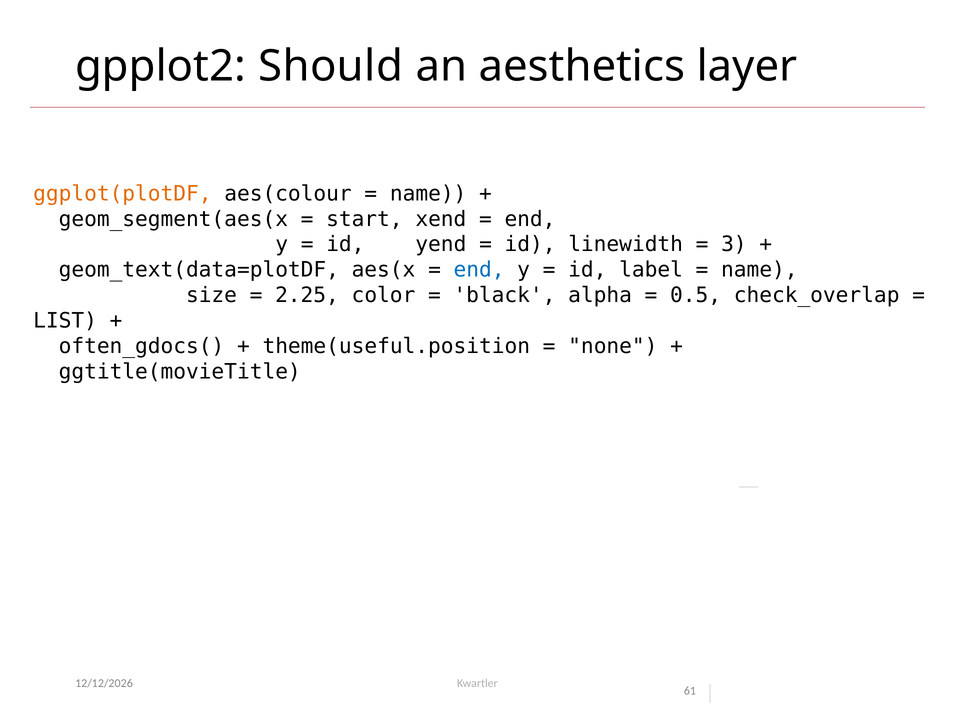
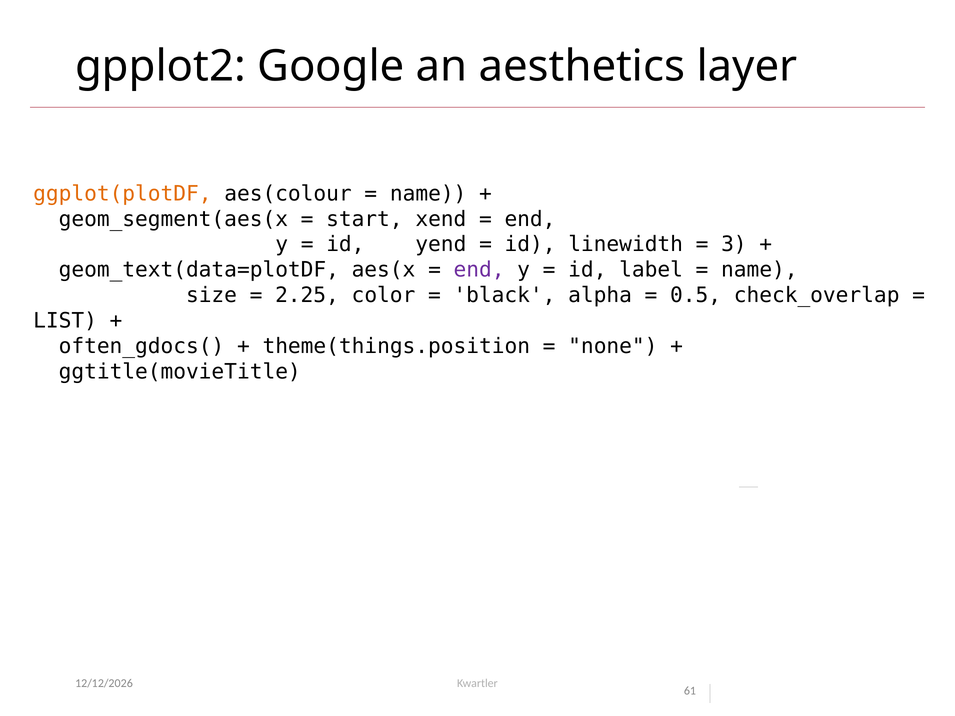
Should: Should -> Google (331, 66)
end colour: blue -> purple (479, 270)
theme(useful.position: theme(useful.position -> theme(things.position (396, 346)
